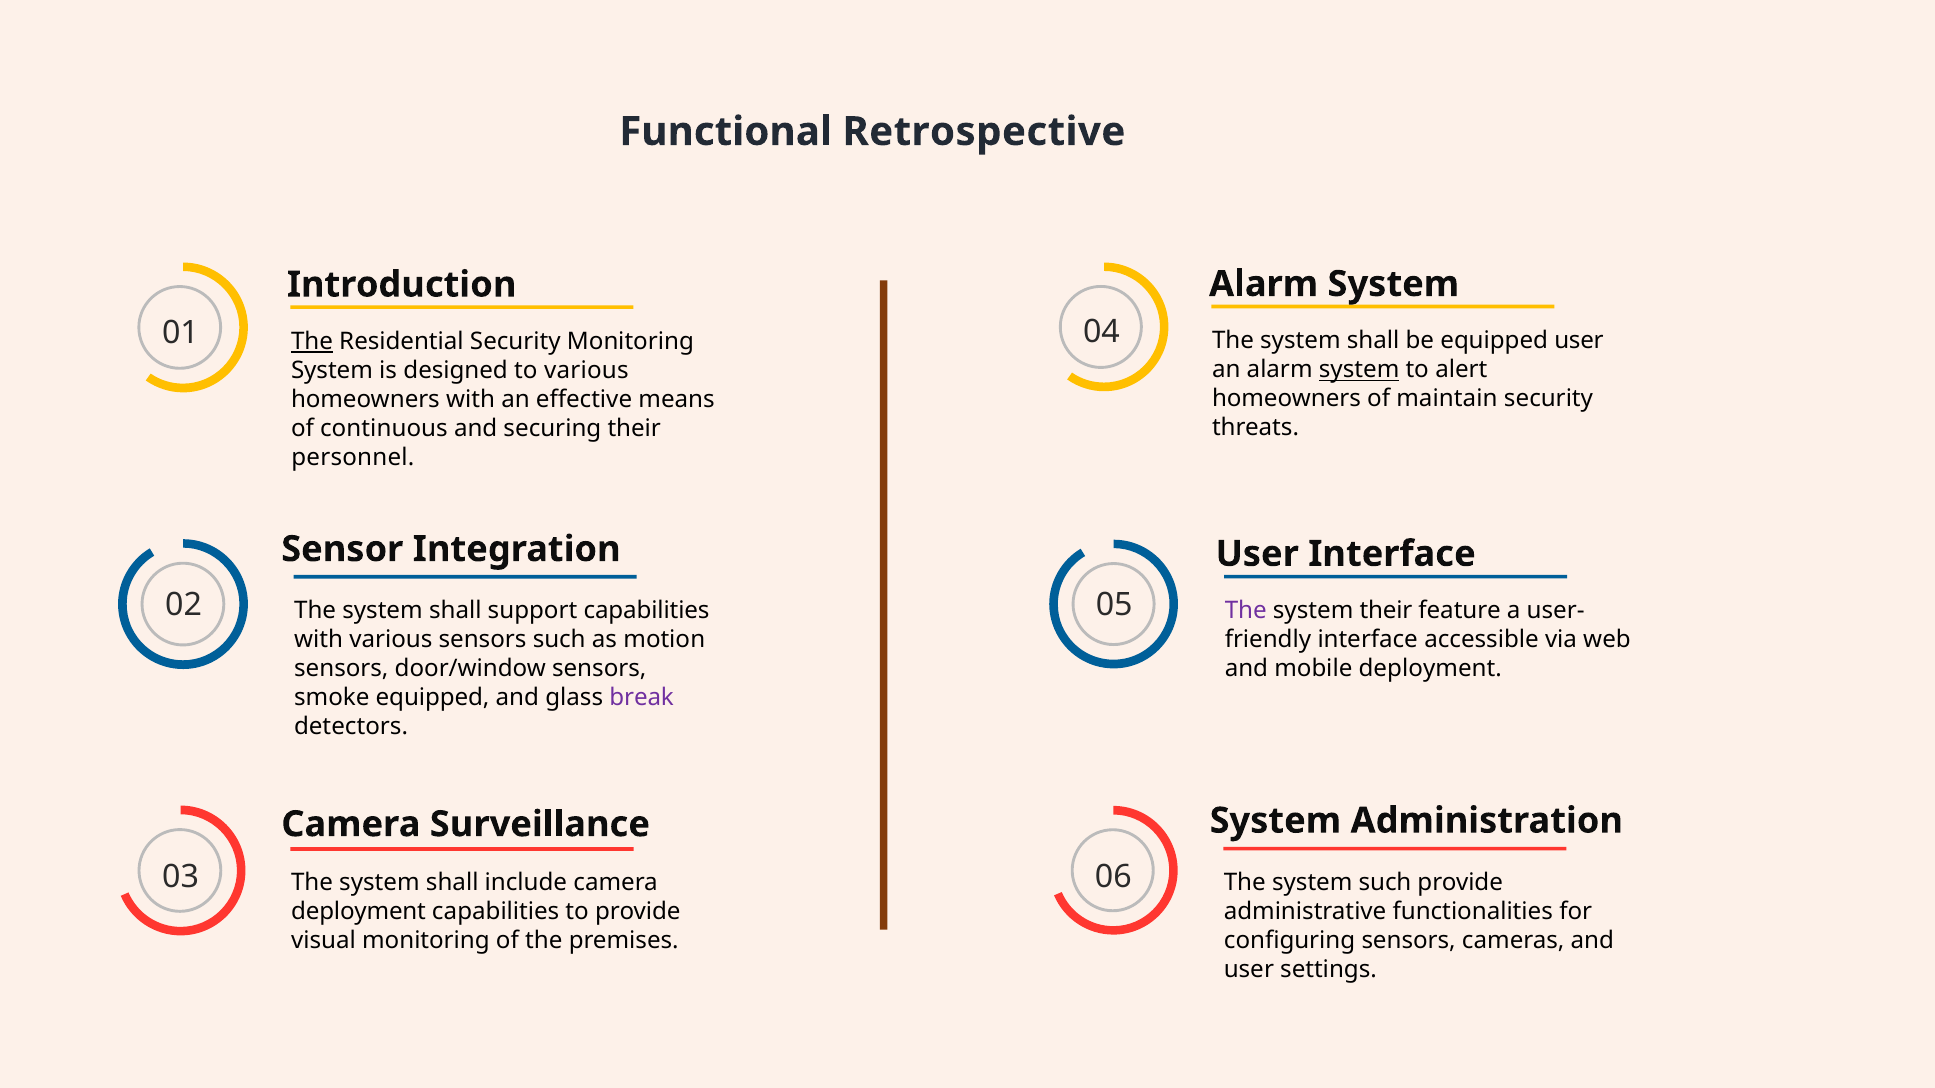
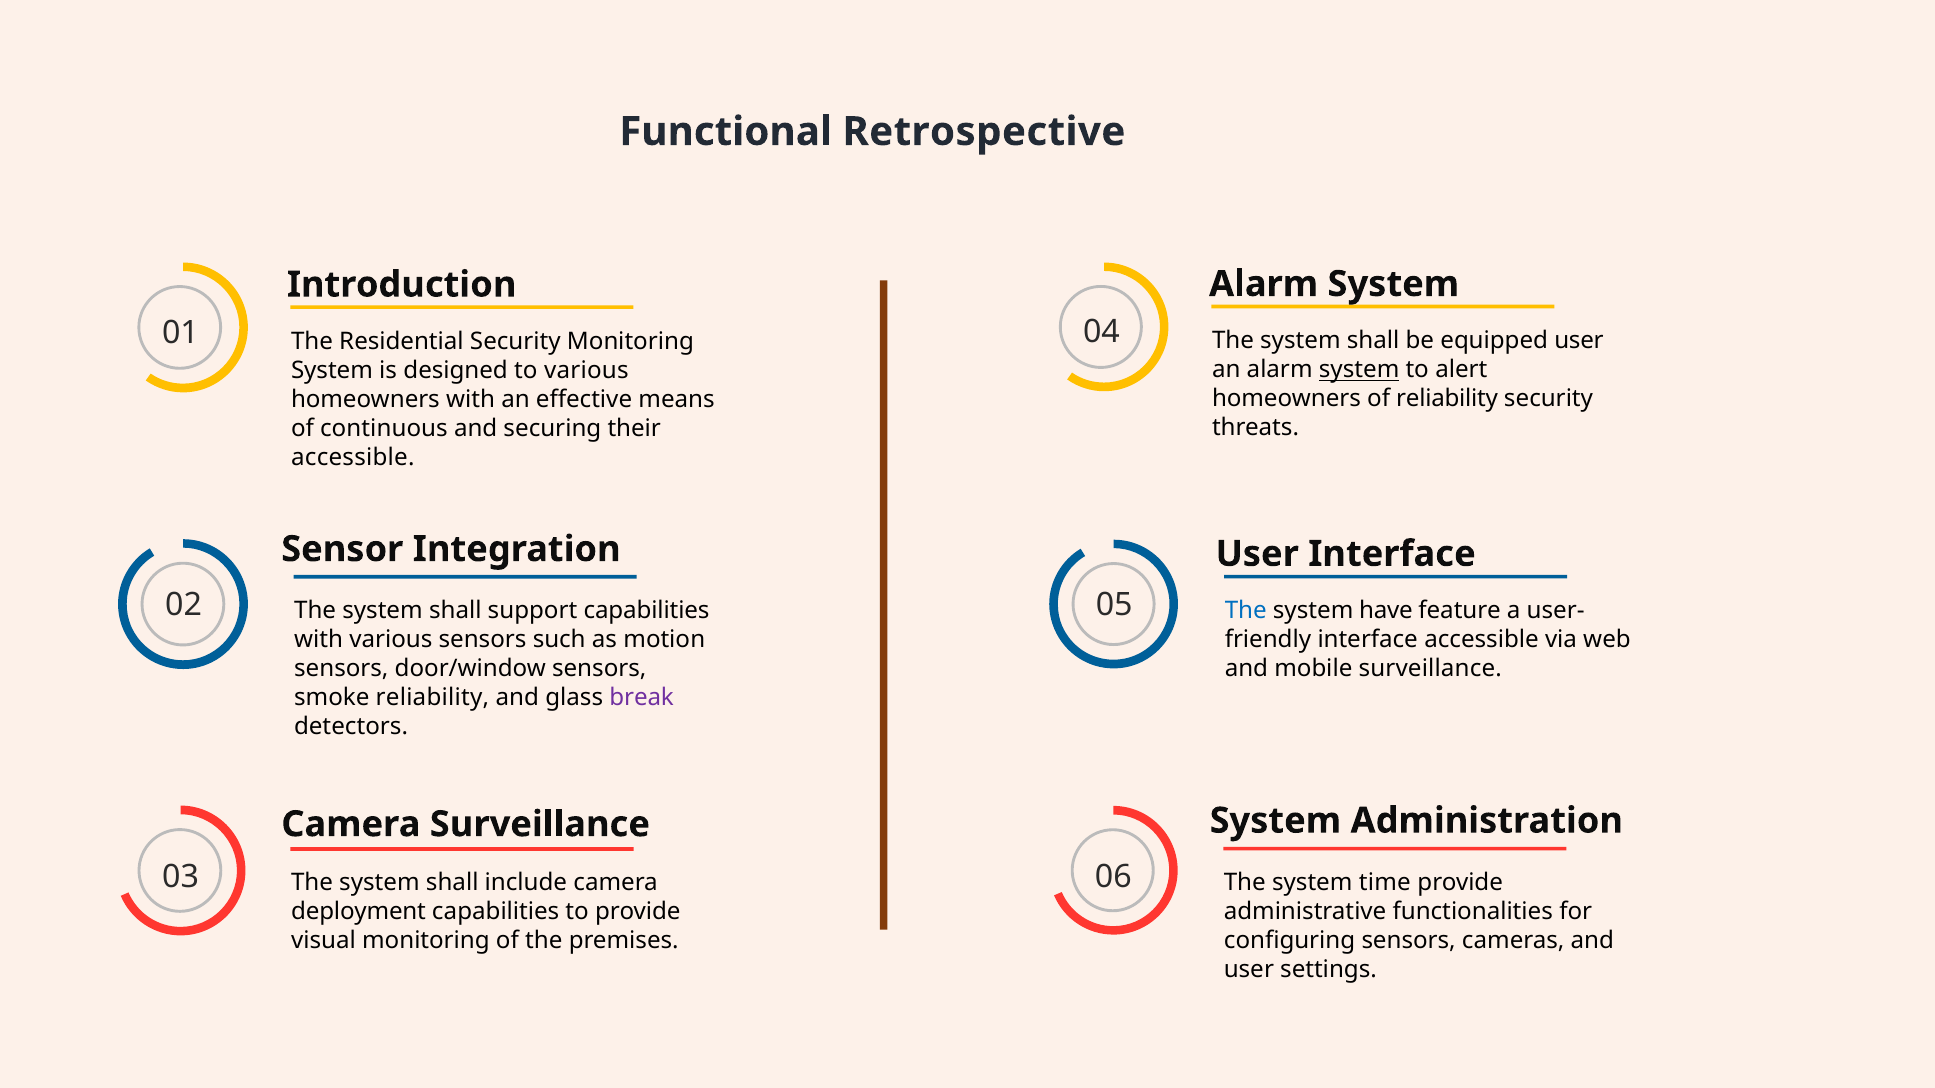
The underline: present -> none (312, 342)
of maintain: maintain -> reliability (1447, 399)
personnel: personnel -> accessible (353, 458)
The colour: purple -> blue (1246, 611)
system their: their -> have (1386, 611)
mobile deployment: deployment -> surveillance (1430, 669)
smoke equipped: equipped -> reliability (432, 698)
system such: such -> time (1385, 883)
